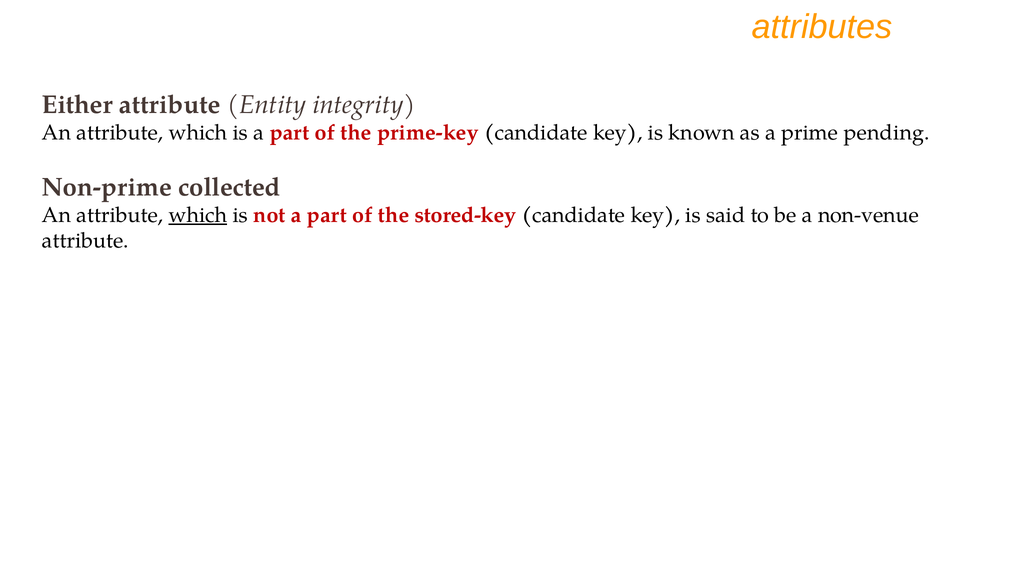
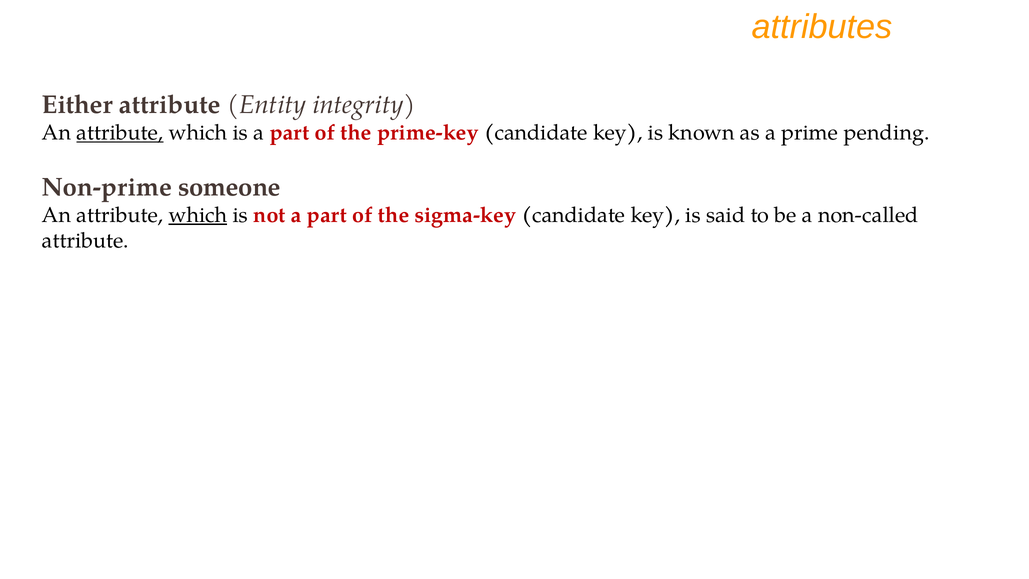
attribute underline: none -> present (120, 133)
collected: collected -> someone (229, 187)
stored-key: stored-key -> sigma-key (465, 215)
non-venue: non-venue -> non-called (868, 215)
